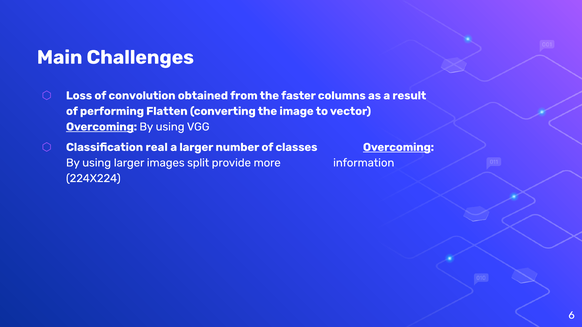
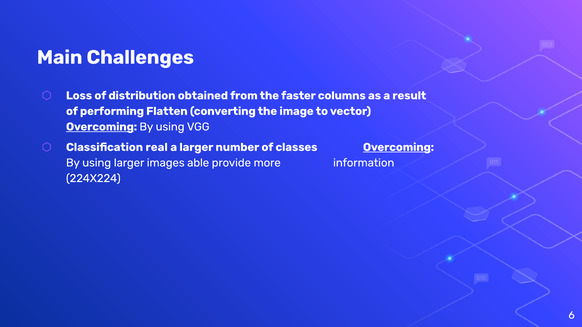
convolution: convolution -> distribution (142, 96)
split: split -> able (198, 163)
